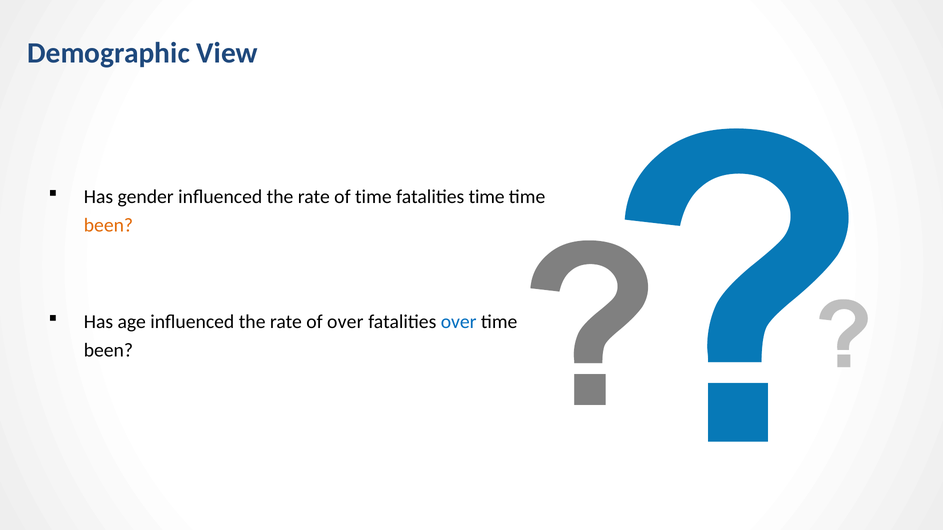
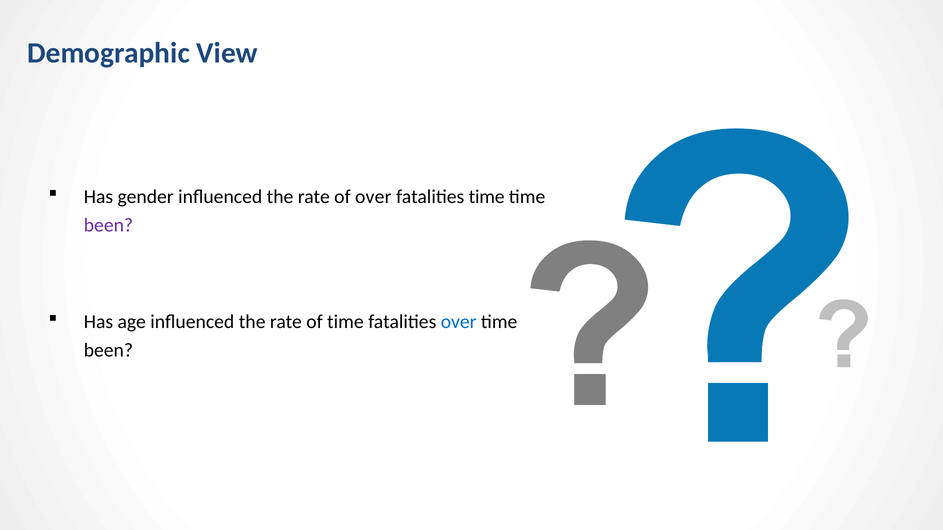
of time: time -> over (373, 197)
been colour: orange -> purple (108, 225)
of over: over -> time (345, 322)
